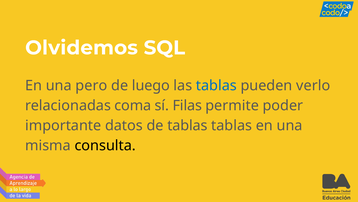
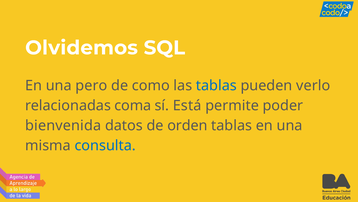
luego: luego -> como (151, 85)
Filas: Filas -> Está (187, 105)
importante: importante -> bienvenida (63, 125)
de tablas: tablas -> orden (187, 125)
consulta colour: black -> blue (105, 145)
